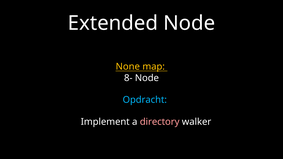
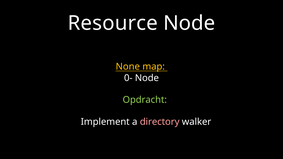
Extended: Extended -> Resource (113, 23)
8-: 8- -> 0- (128, 78)
Opdracht colour: light blue -> light green (145, 100)
